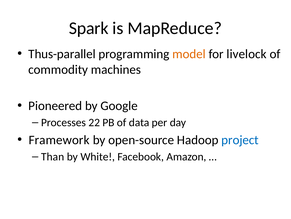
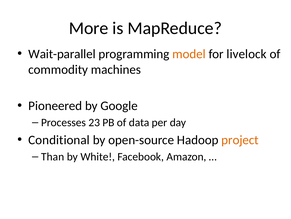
Spark: Spark -> More (89, 28)
Thus-parallel: Thus-parallel -> Wait-parallel (62, 54)
22: 22 -> 23 (94, 122)
Framework: Framework -> Conditional (59, 139)
project colour: blue -> orange (240, 139)
